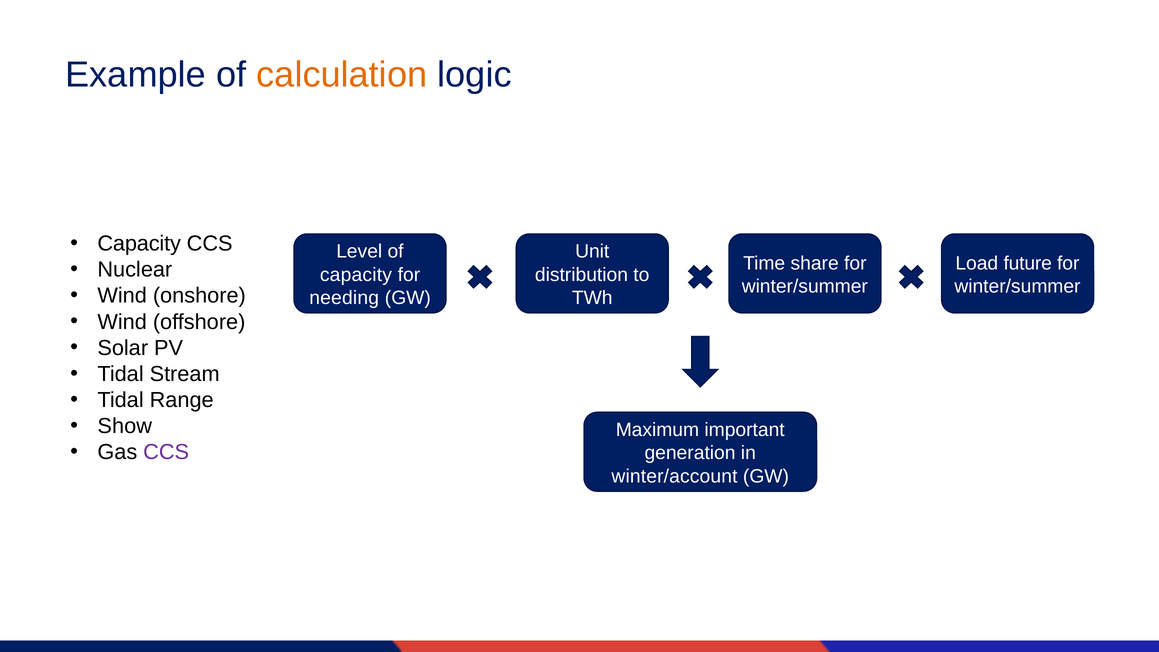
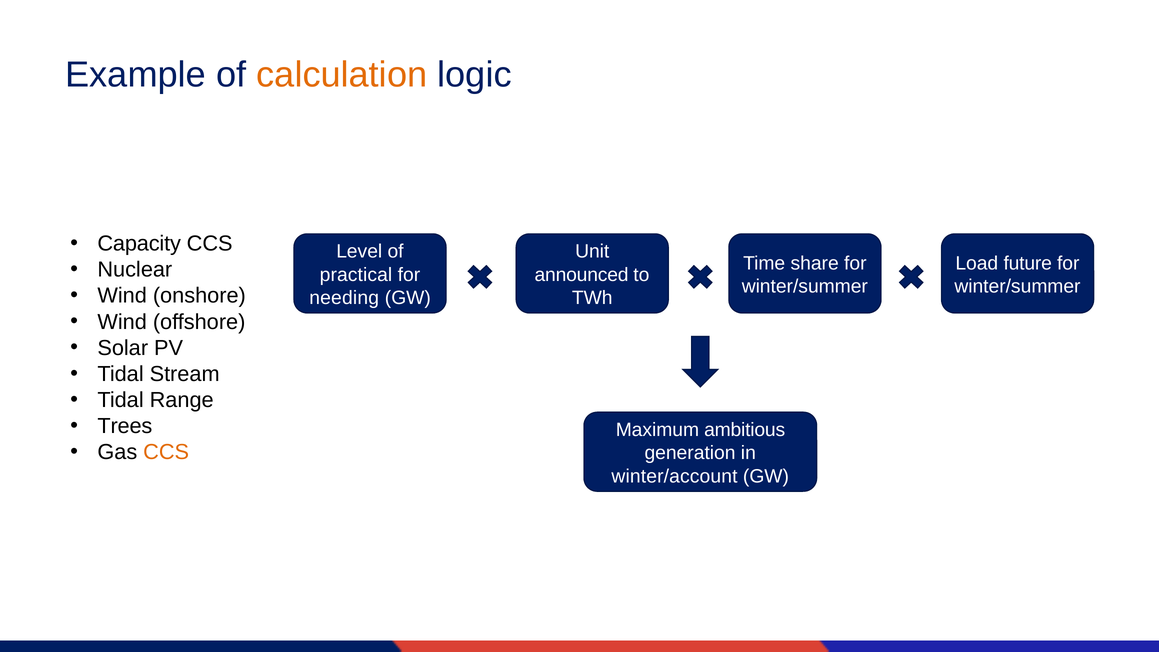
capacity: capacity -> practical (356, 275)
distribution: distribution -> announced (582, 275)
Show: Show -> Trees (125, 426)
important: important -> ambitious (745, 430)
CCS colour: purple -> orange (166, 452)
